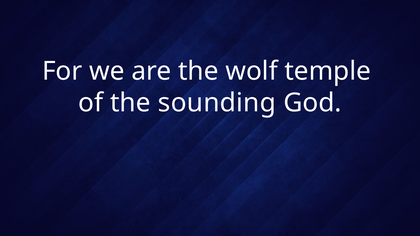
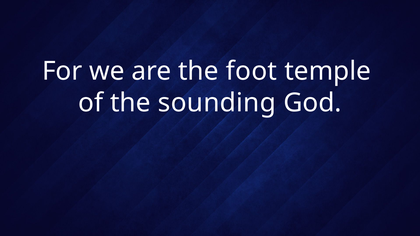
wolf: wolf -> foot (251, 71)
